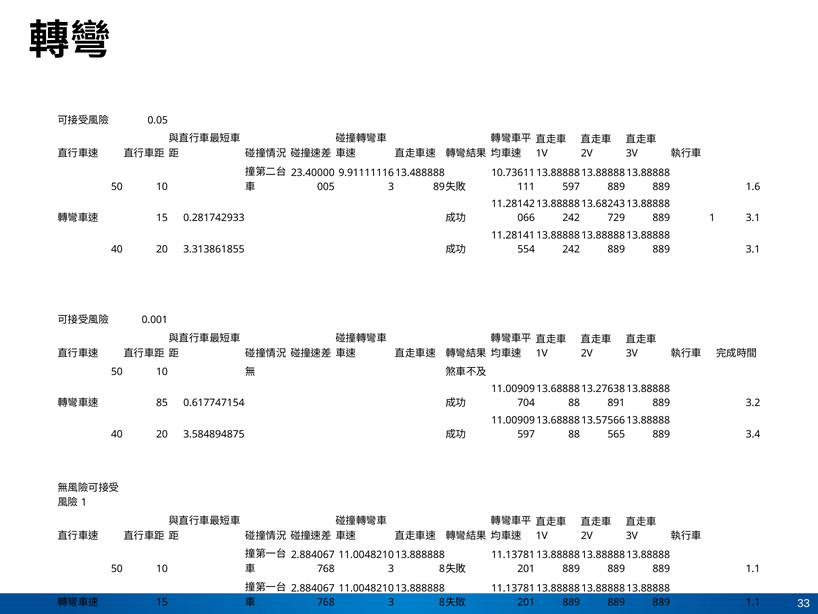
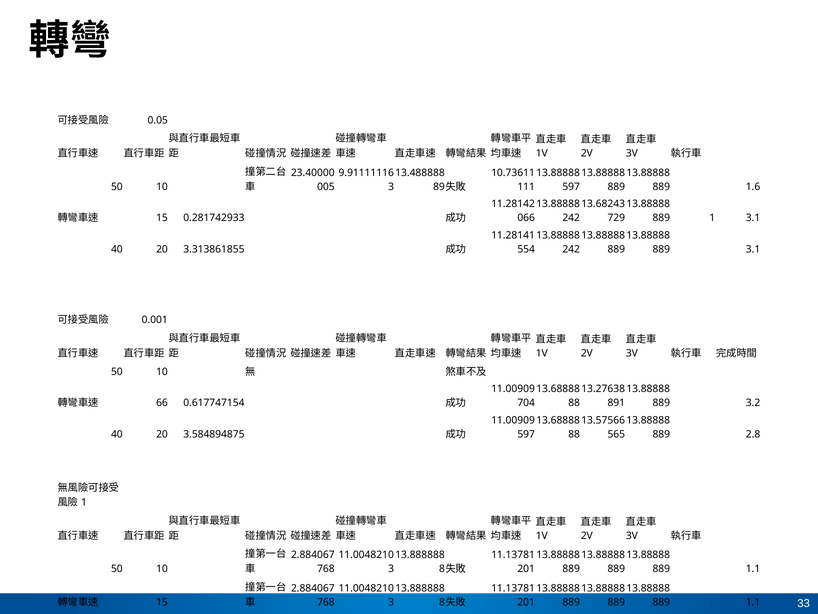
85: 85 -> 66 (162, 403)
3.4: 3.4 -> 2.8 (753, 434)
